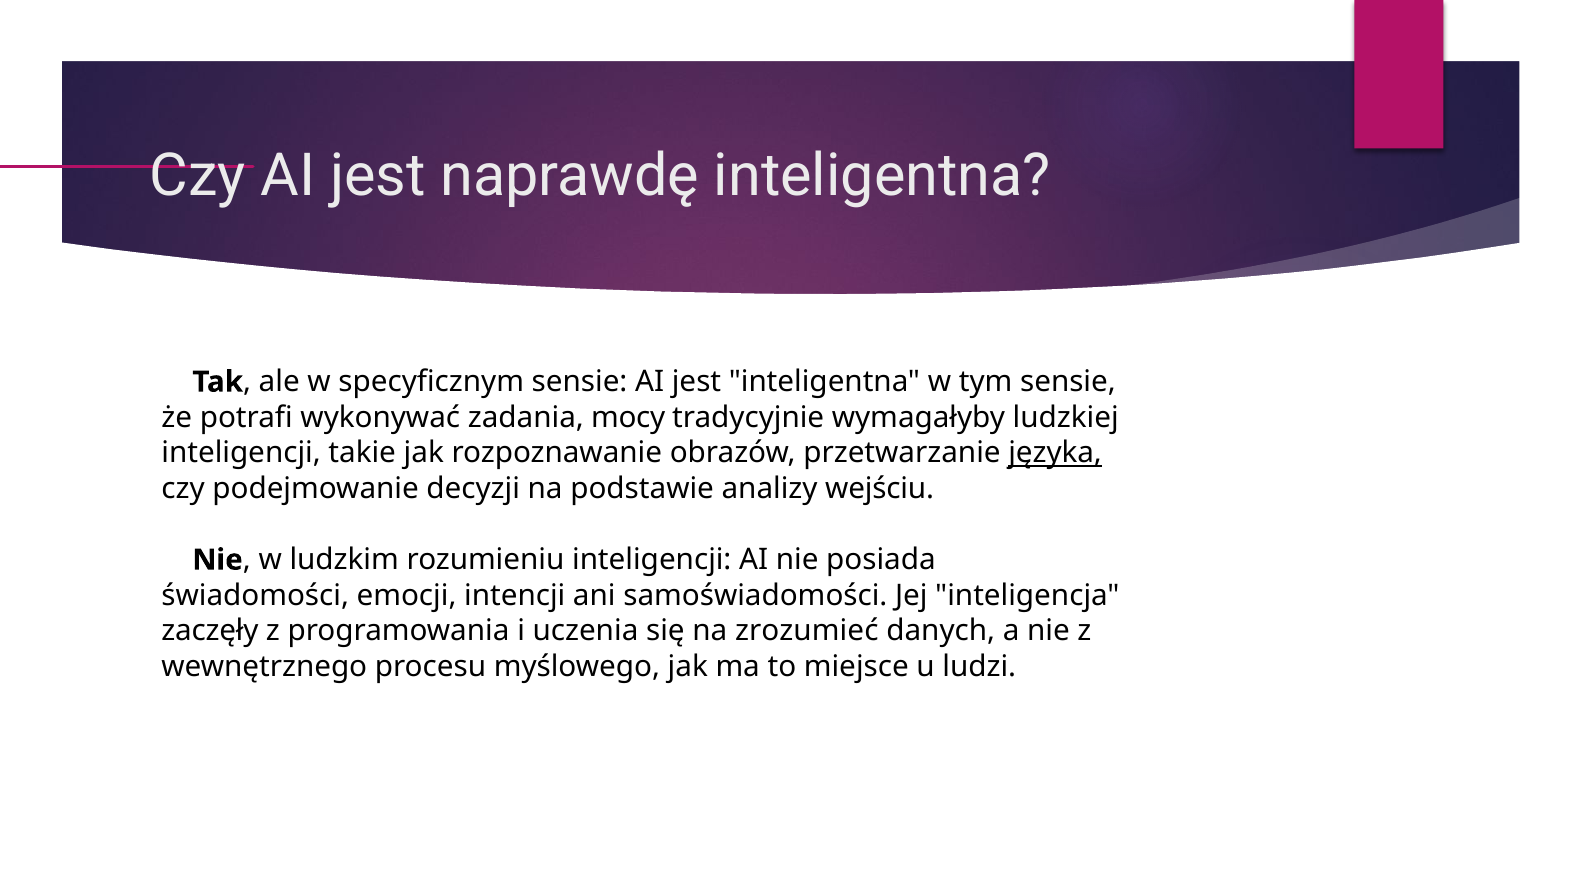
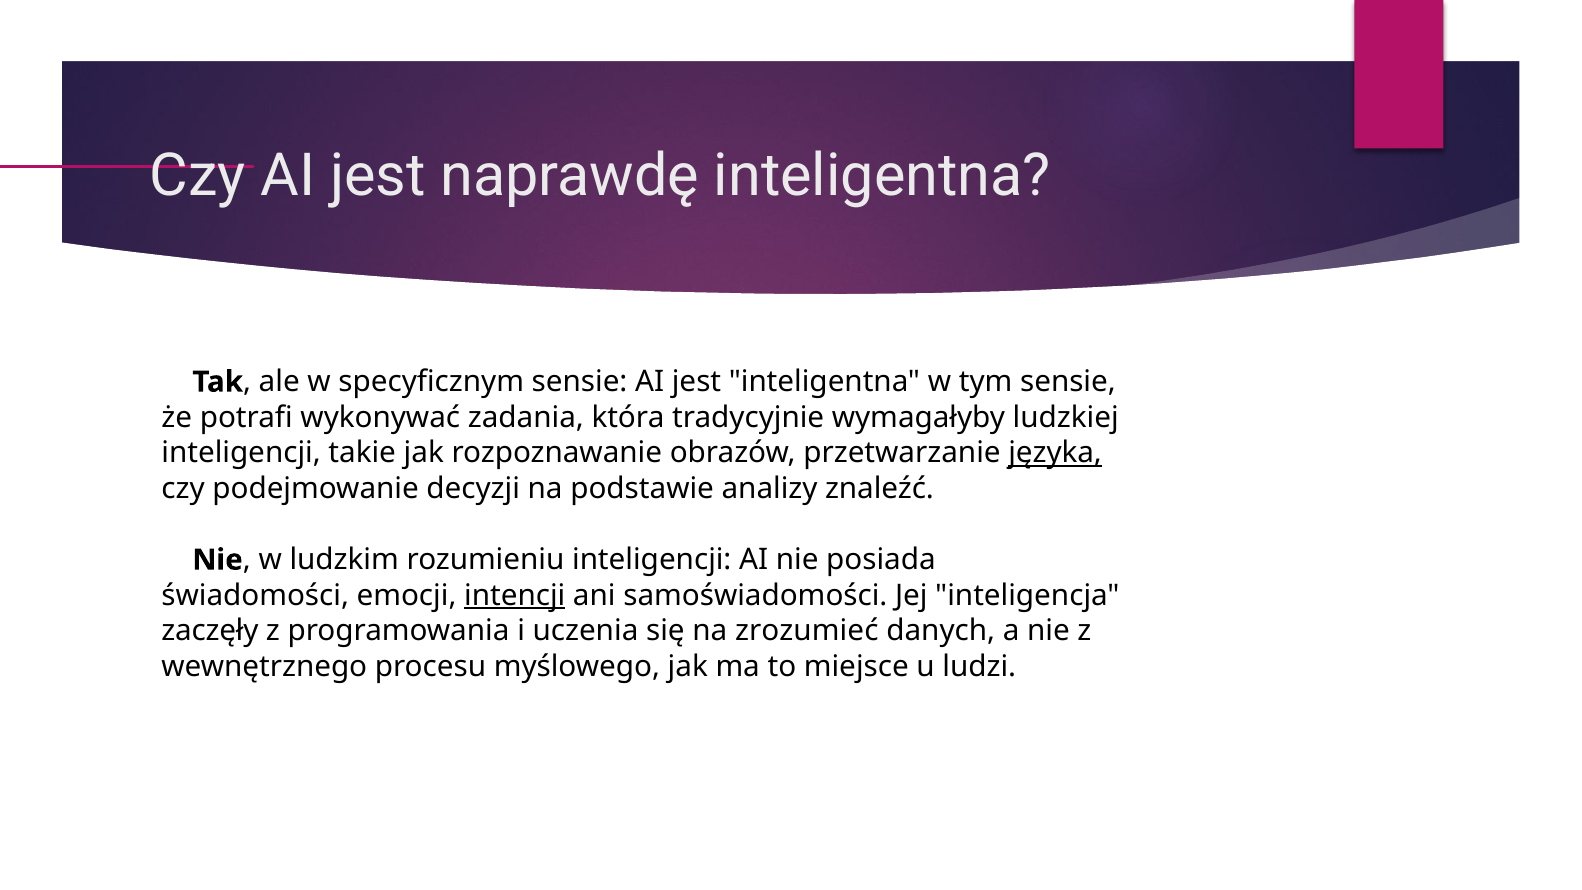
mocy: mocy -> która (628, 417)
wejściu: wejściu -> znaleźć (880, 489)
intencji underline: none -> present (515, 595)
